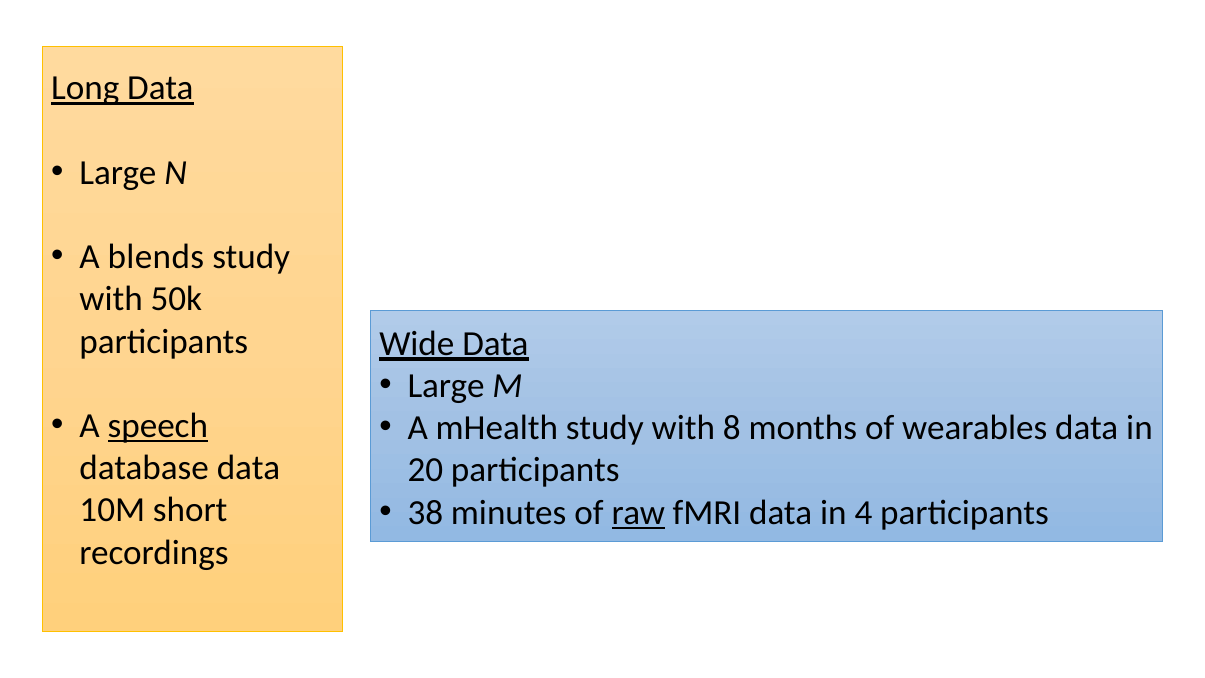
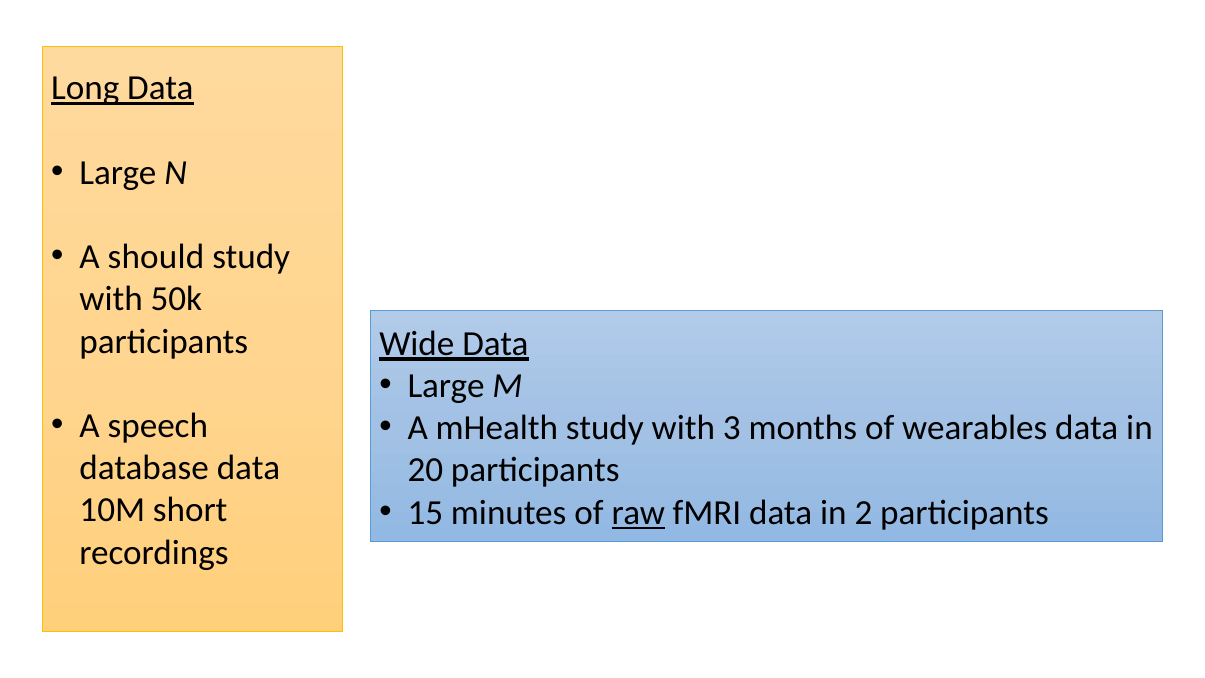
blends: blends -> should (156, 257)
speech underline: present -> none (158, 426)
8: 8 -> 3 (732, 428)
38: 38 -> 15 (425, 512)
4: 4 -> 2 (863, 512)
